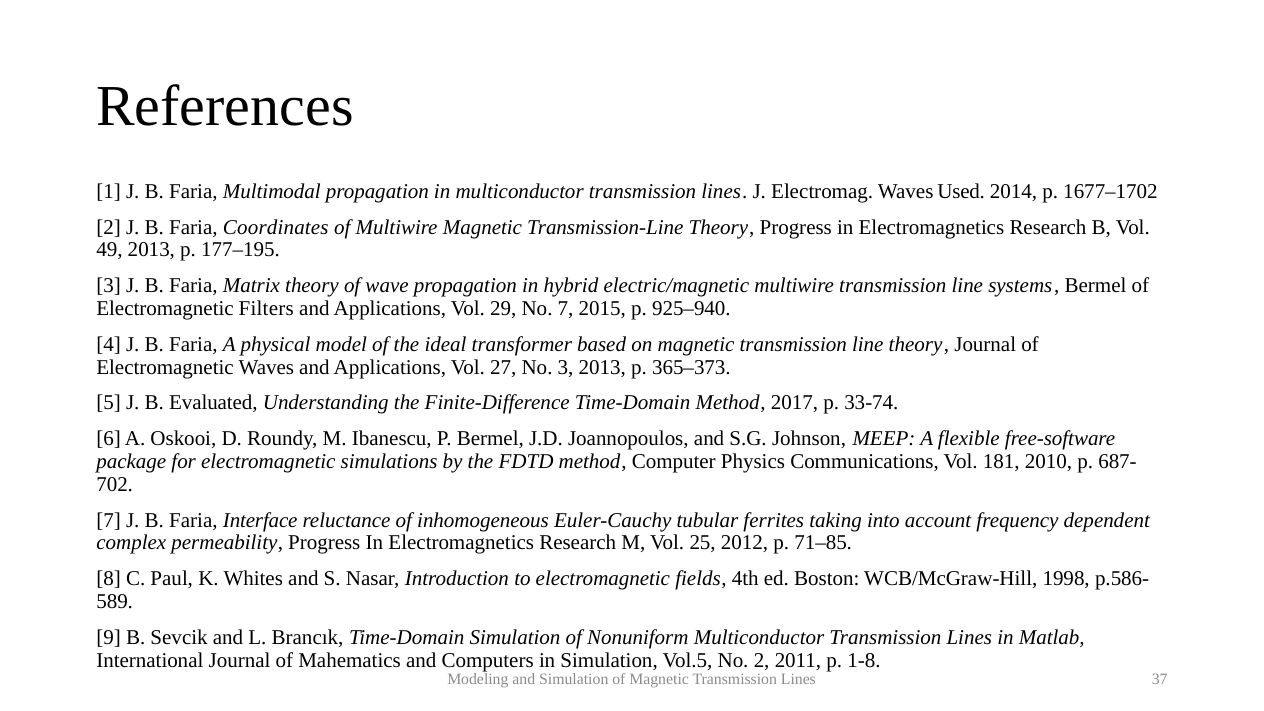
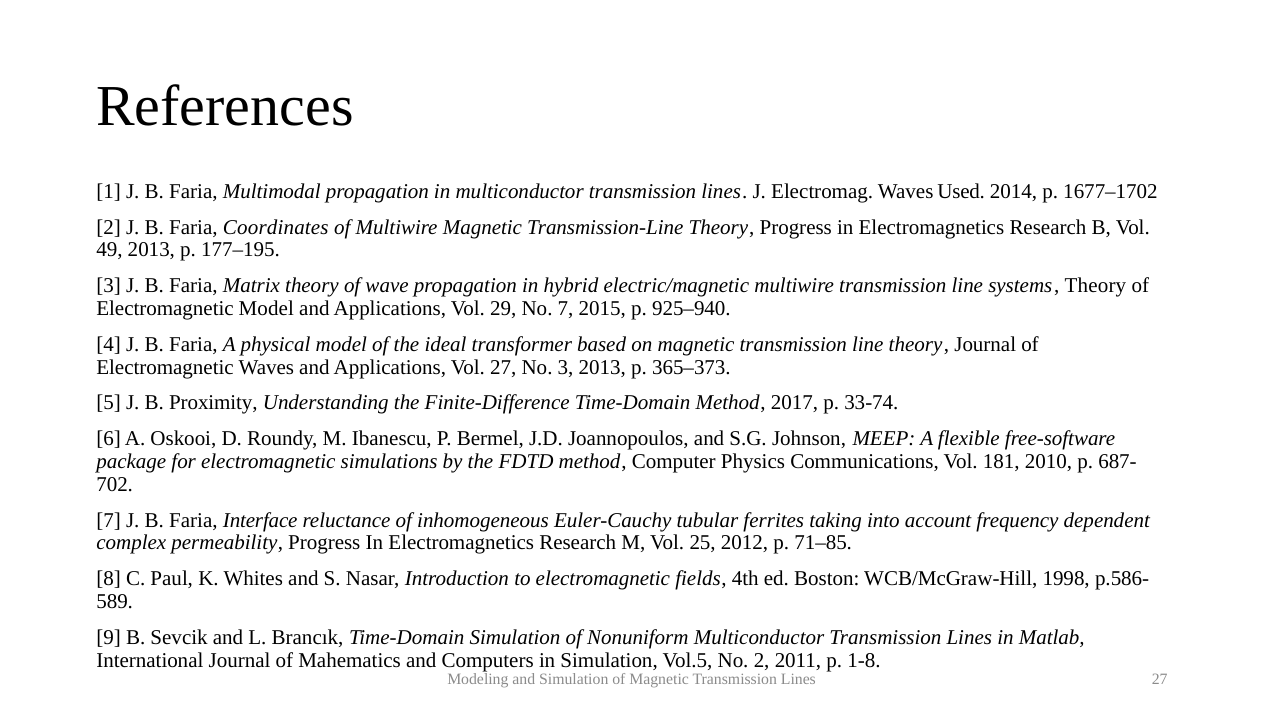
systems Bermel: Bermel -> Theory (1095, 286)
Electromagnetic Filters: Filters -> Model (266, 309)
Evaluated: Evaluated -> Proximity (213, 403)
Lines 37: 37 -> 27 (1160, 679)
